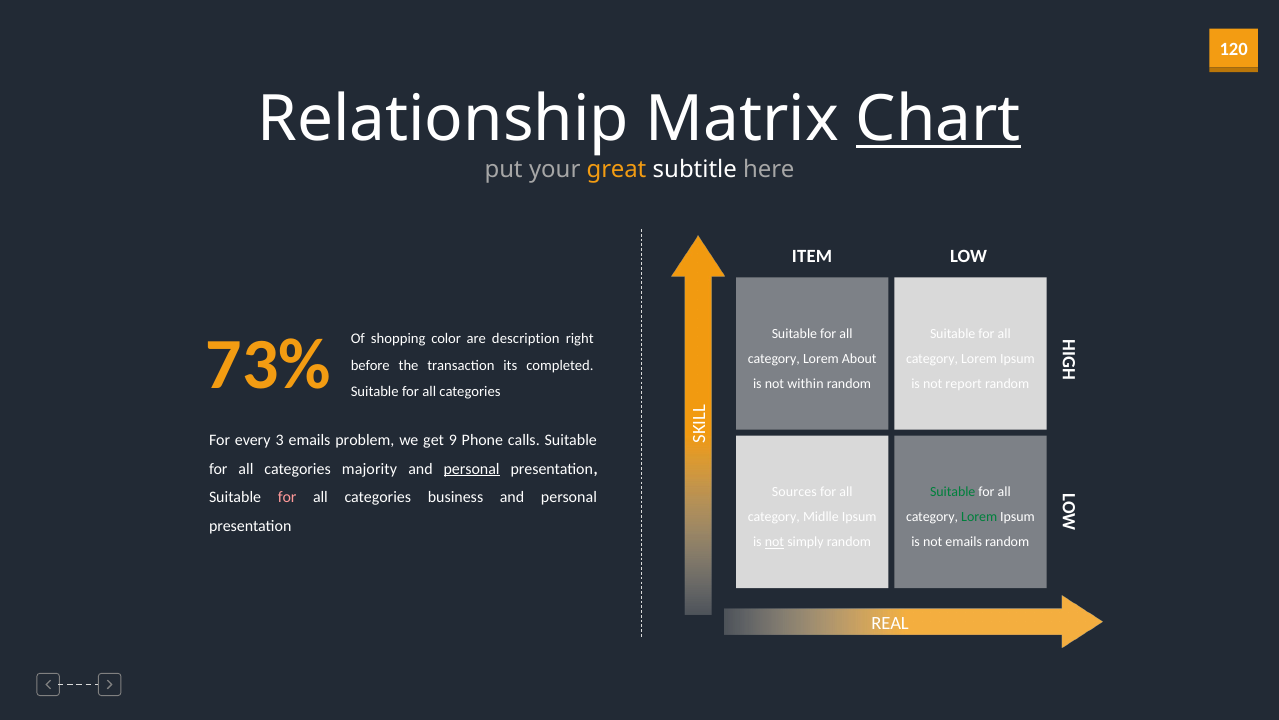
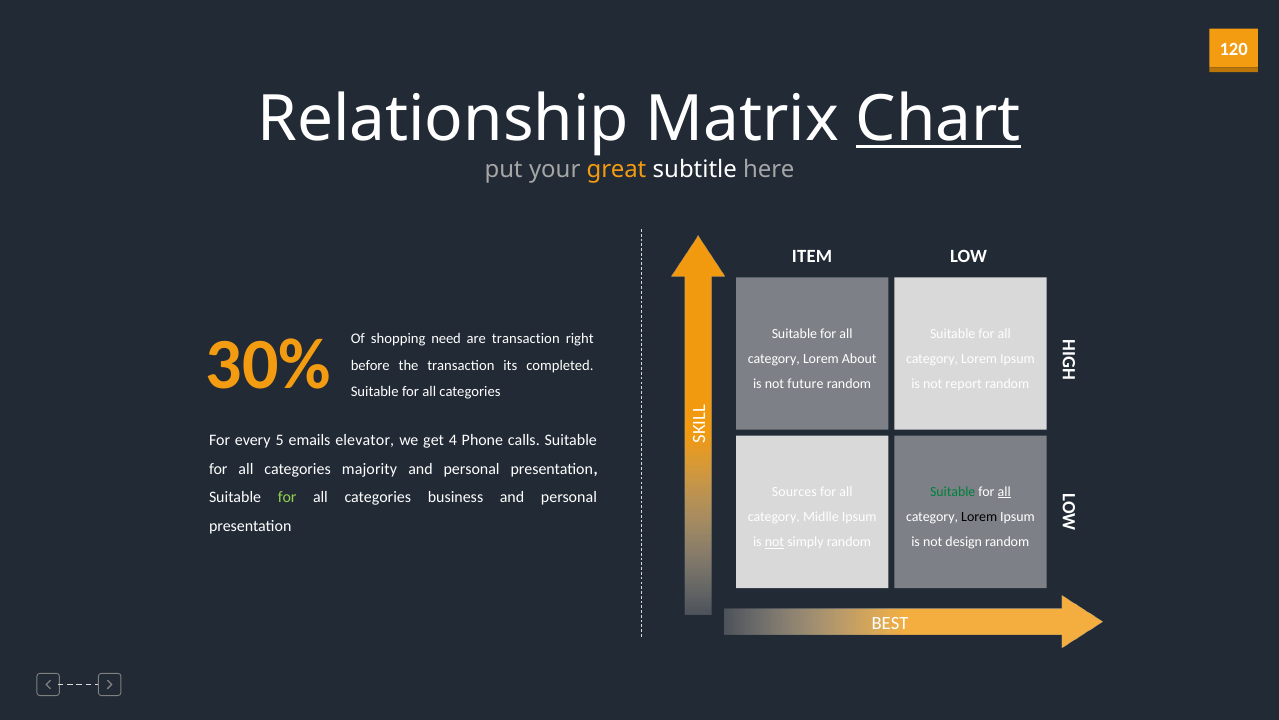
color: color -> need (446, 339)
are description: description -> transaction (526, 339)
73%: 73% -> 30% (268, 365)
within: within -> future (805, 384)
3: 3 -> 5 (280, 440)
problem: problem -> elevator (365, 440)
9: 9 -> 4 (453, 440)
personal underline: present -> none (472, 468)
all underline: none -> present (1004, 491)
for colour: pink -> light green (287, 497)
Lorem colour: green -> black (979, 517)
not emails: emails -> design (964, 542)
REAL: REAL -> BEST (890, 623)
